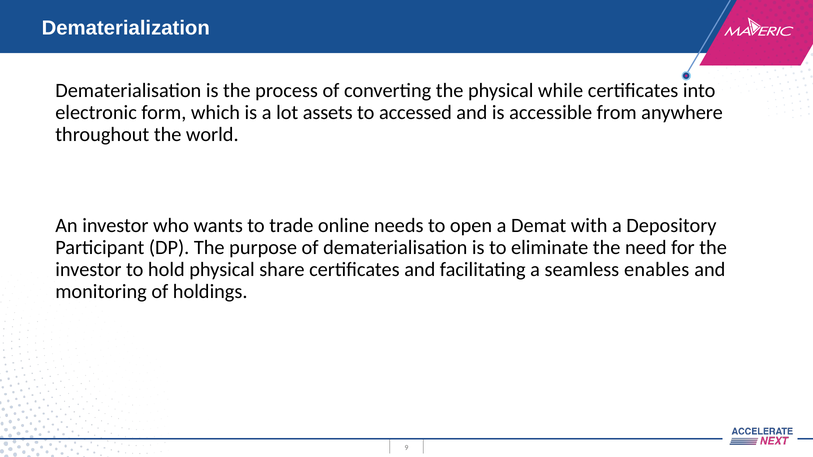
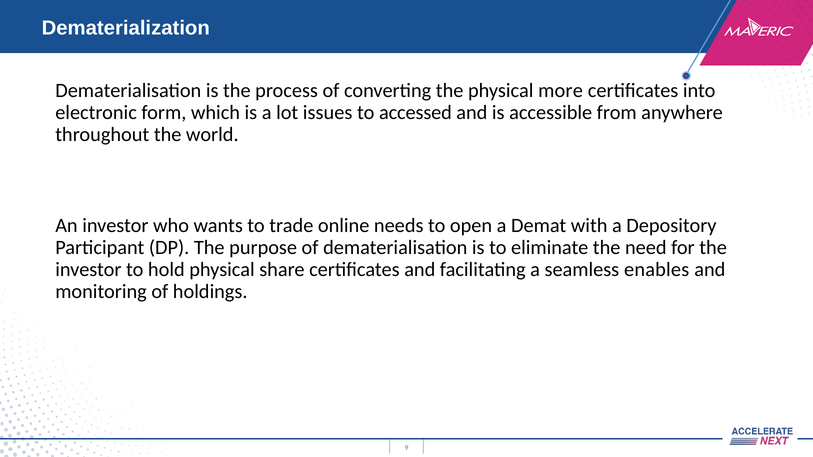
while: while -> more (561, 91)
assets: assets -> issues (328, 113)
